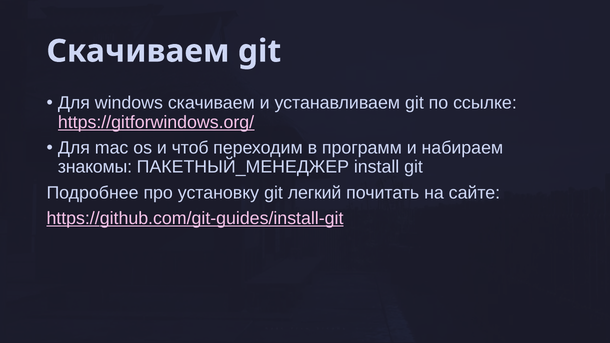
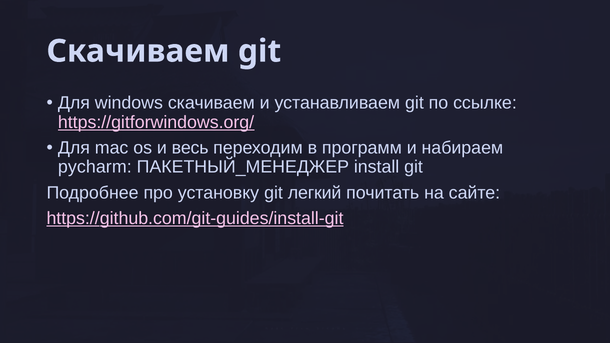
чтоб: чтоб -> весь (190, 148)
знакомы: знакомы -> pycharm (95, 167)
